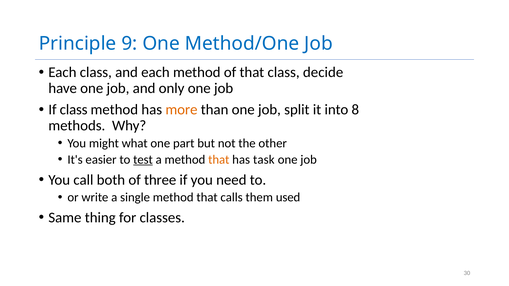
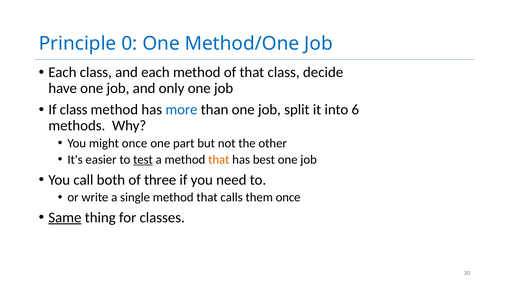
9: 9 -> 0 (129, 44)
more colour: orange -> blue (181, 110)
8: 8 -> 6 (355, 110)
might what: what -> once (135, 143)
task: task -> best (264, 160)
them used: used -> once (288, 198)
Same underline: none -> present (65, 218)
